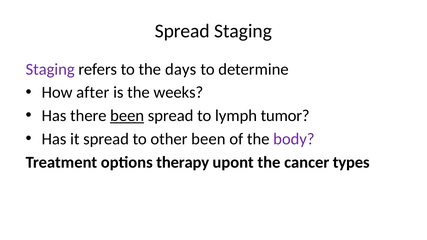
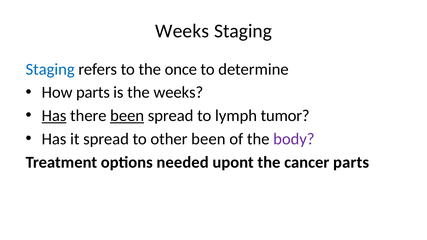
Spread: Spread -> Weeks (182, 31)
Staging colour: purple -> blue (50, 69)
days: days -> once (181, 69)
How after: after -> parts (93, 93)
Has underline: none -> present (54, 116)
therapy: therapy -> needed (183, 162)
cancer types: types -> parts (351, 162)
